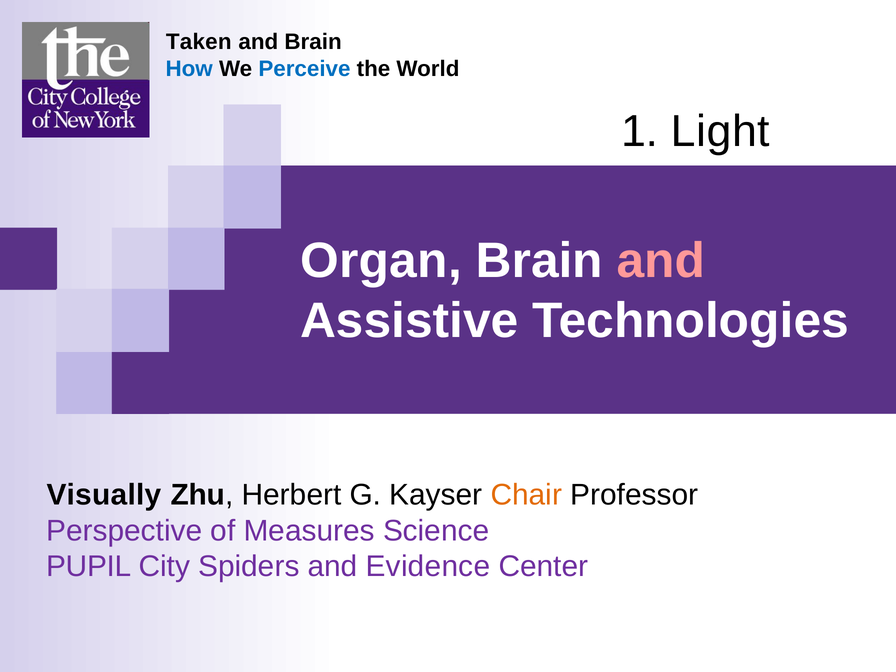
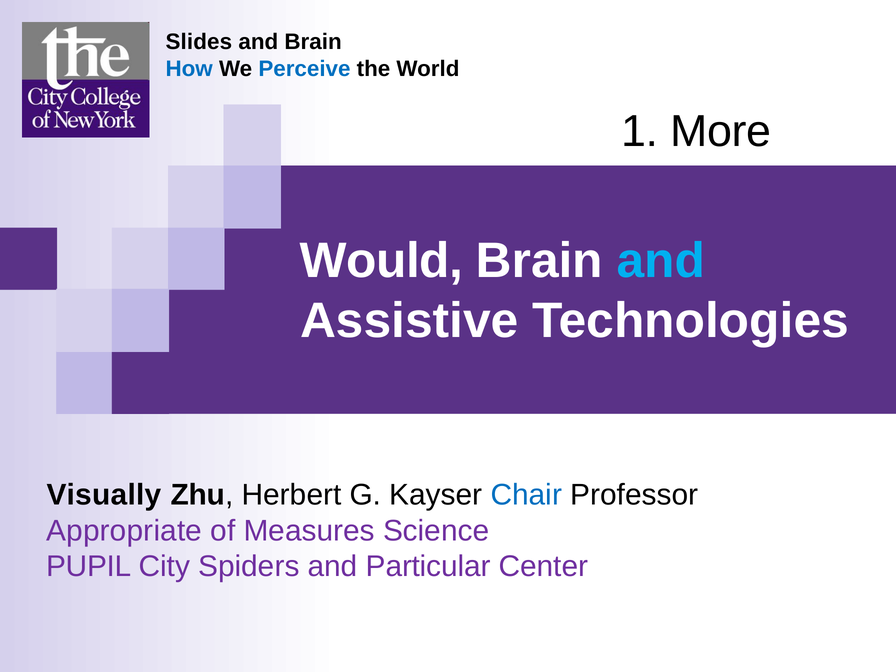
Taken: Taken -> Slides (199, 42)
Light: Light -> More (721, 131)
Organ: Organ -> Would (381, 261)
and colour: pink -> light blue (661, 261)
Chair colour: orange -> blue (526, 495)
Perspective: Perspective -> Appropriate (124, 531)
Evidence: Evidence -> Particular (428, 567)
